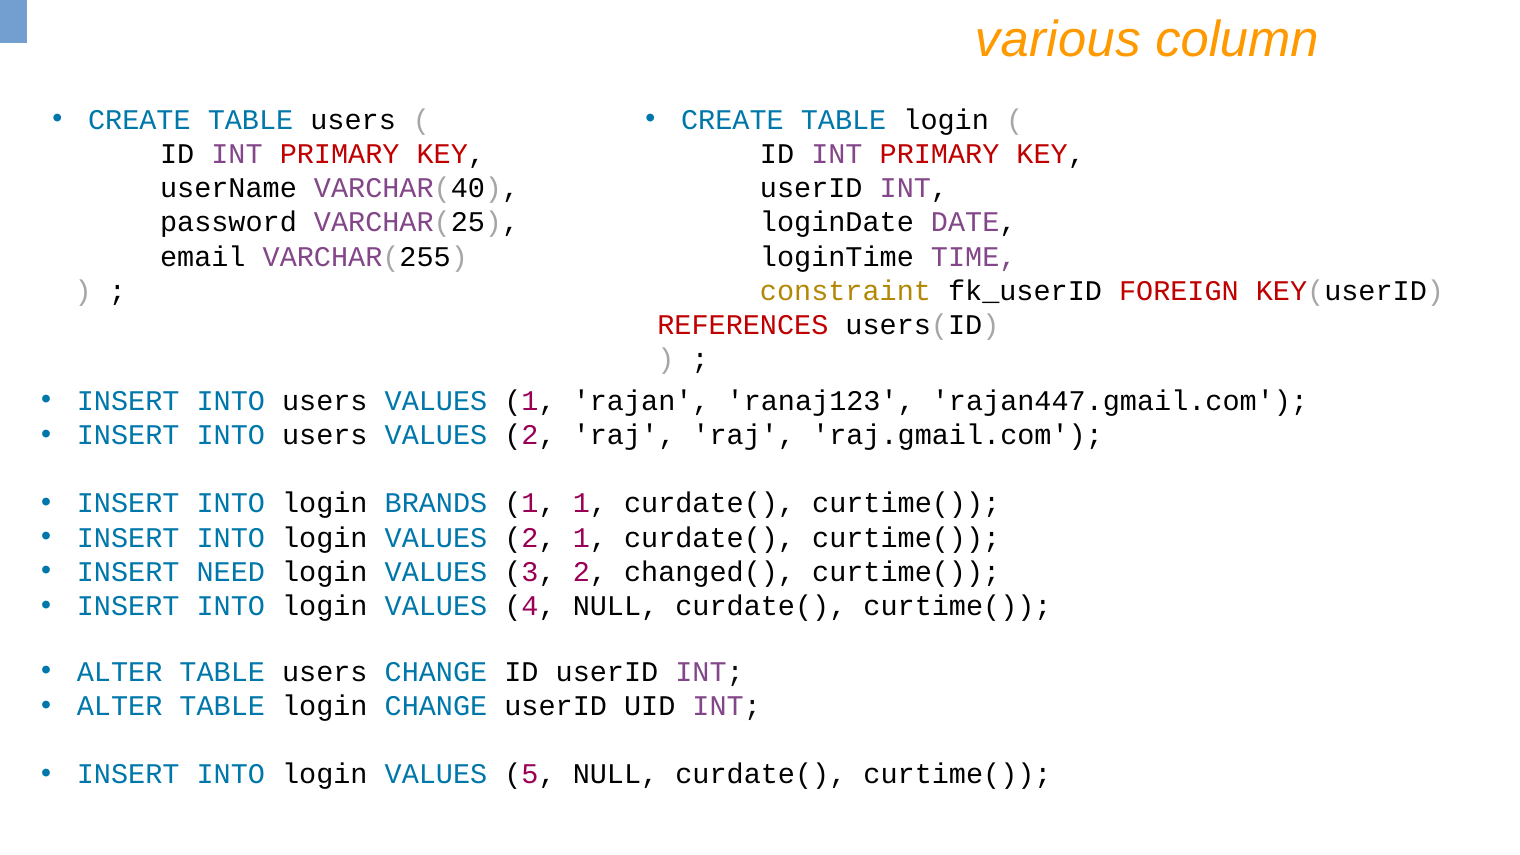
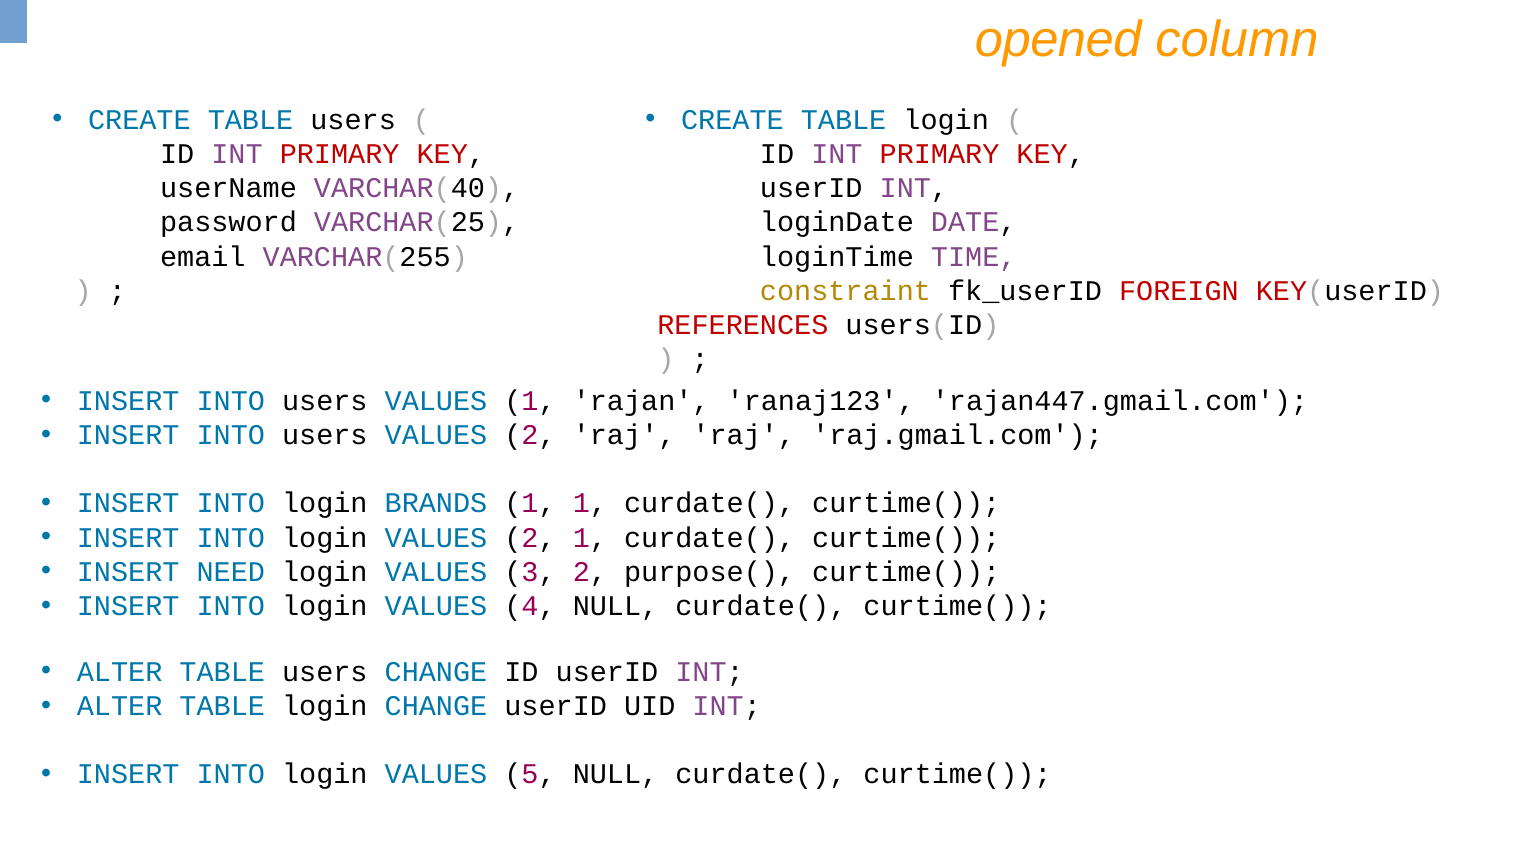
various: various -> opened (1058, 40)
changed(: changed( -> purpose( (710, 572)
